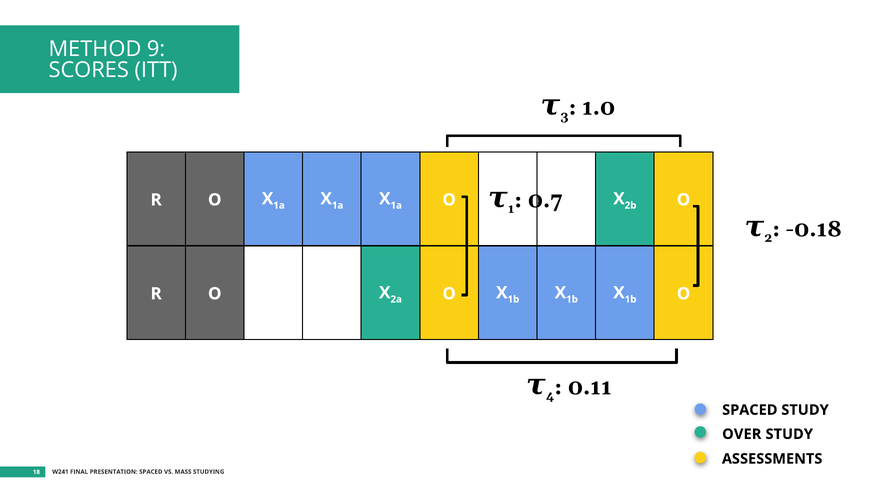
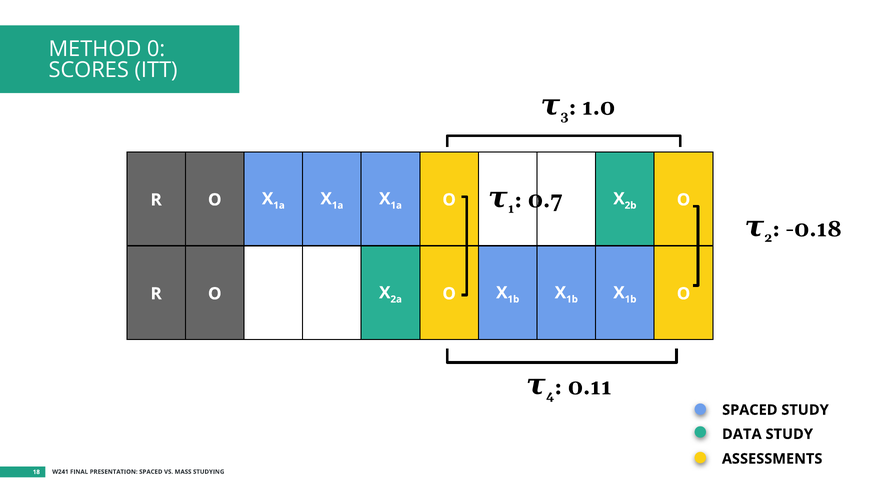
9: 9 -> 0 (156, 49)
OVER: OVER -> DATA (742, 434)
